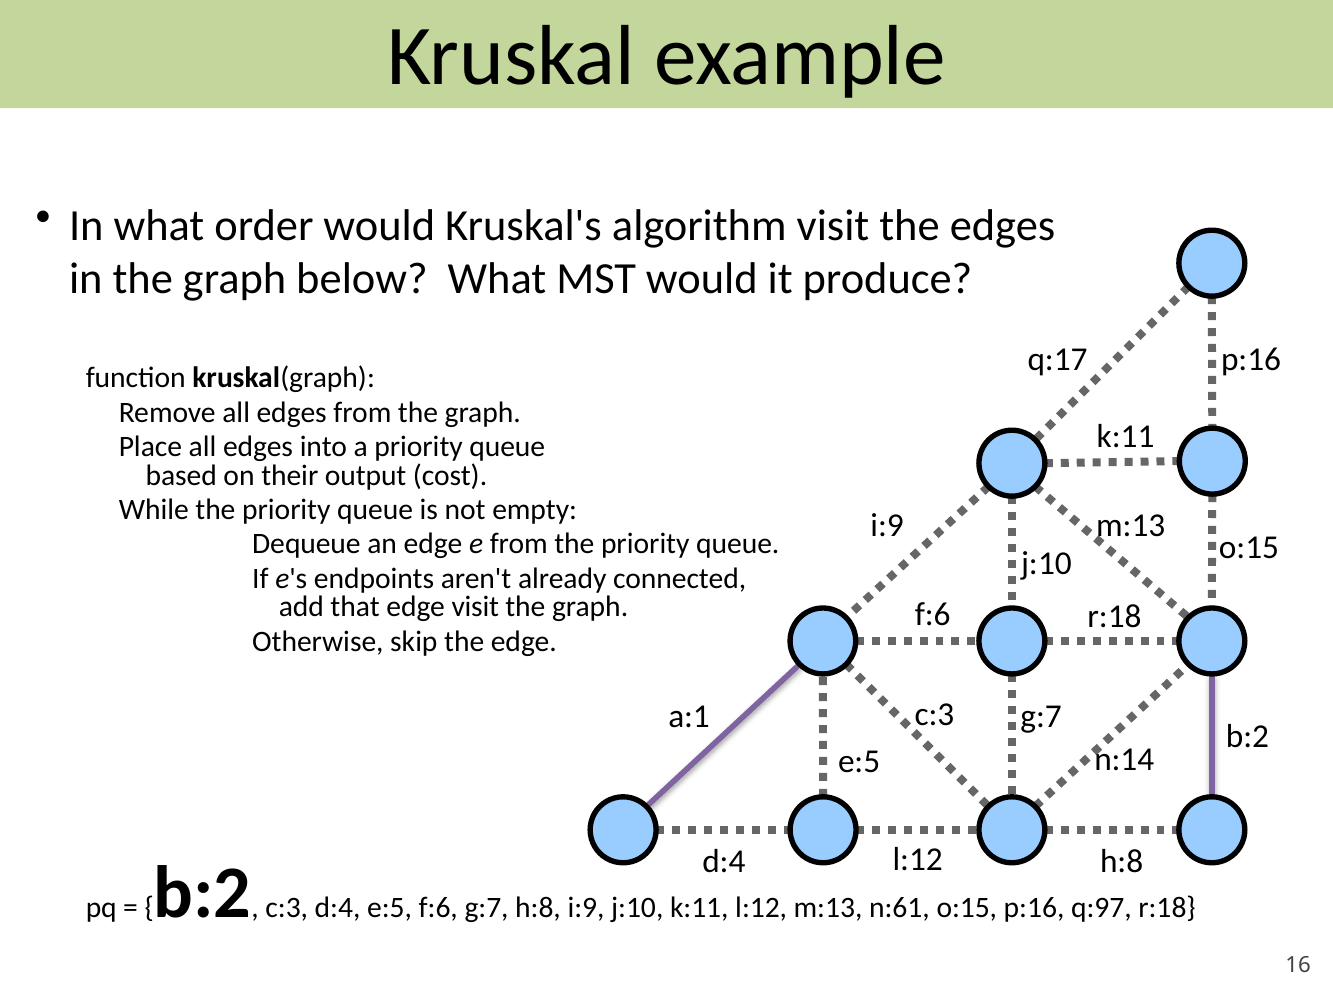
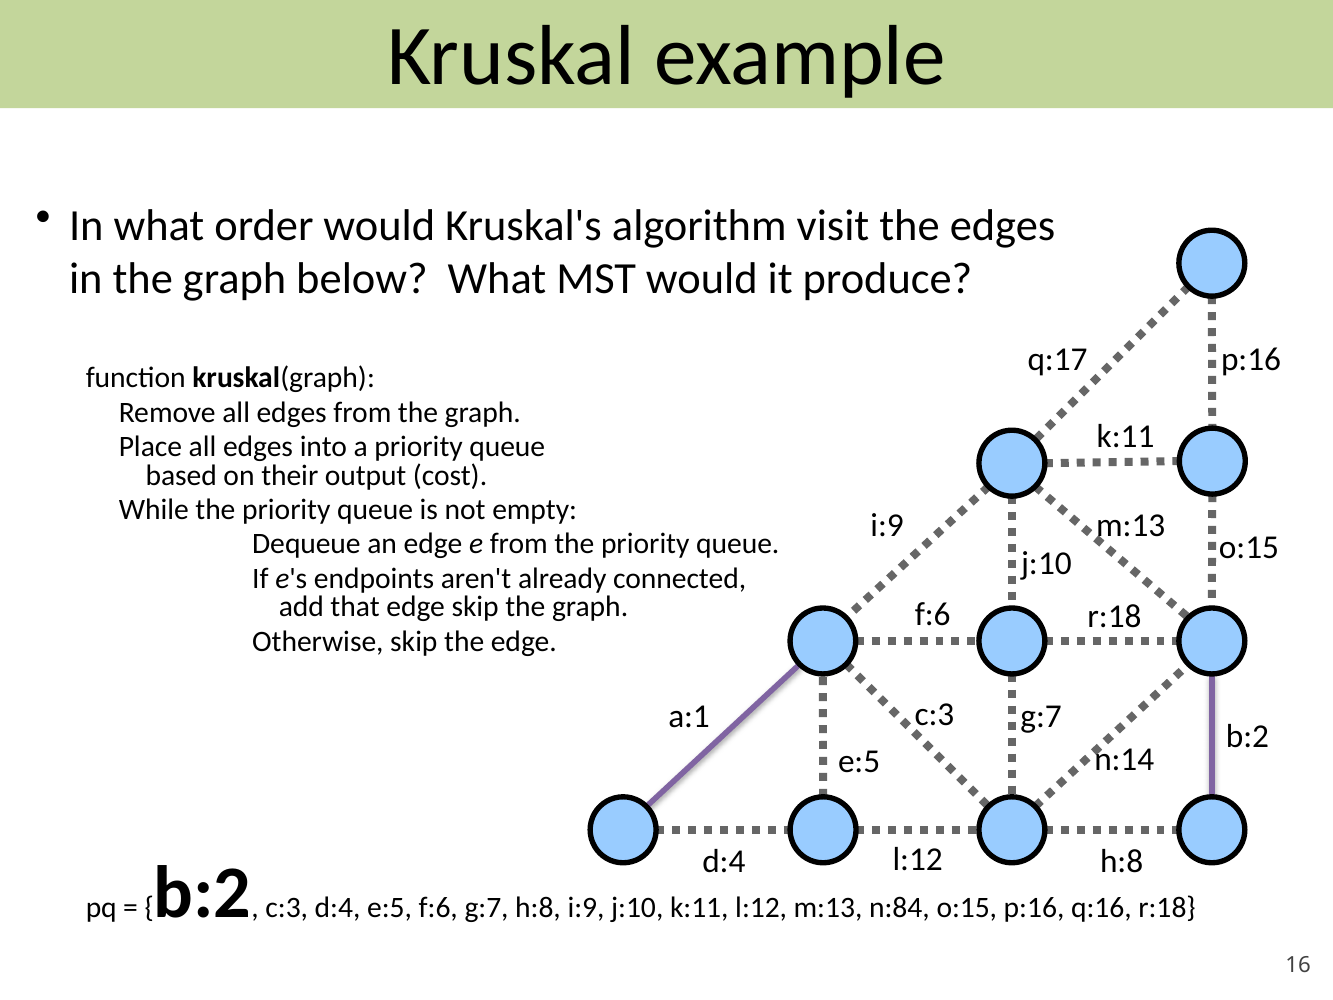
edge visit: visit -> skip (475, 607)
n:61: n:61 -> n:84 (899, 907)
q:97: q:97 -> q:16 (1101, 907)
